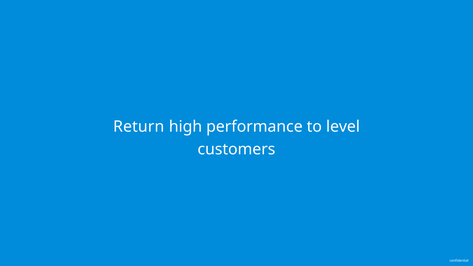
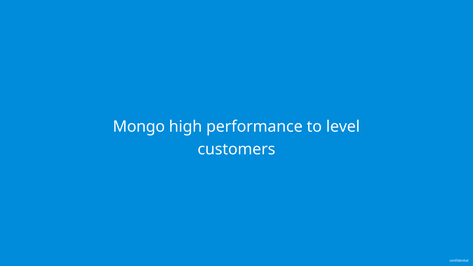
Return: Return -> Mongo (139, 127)
